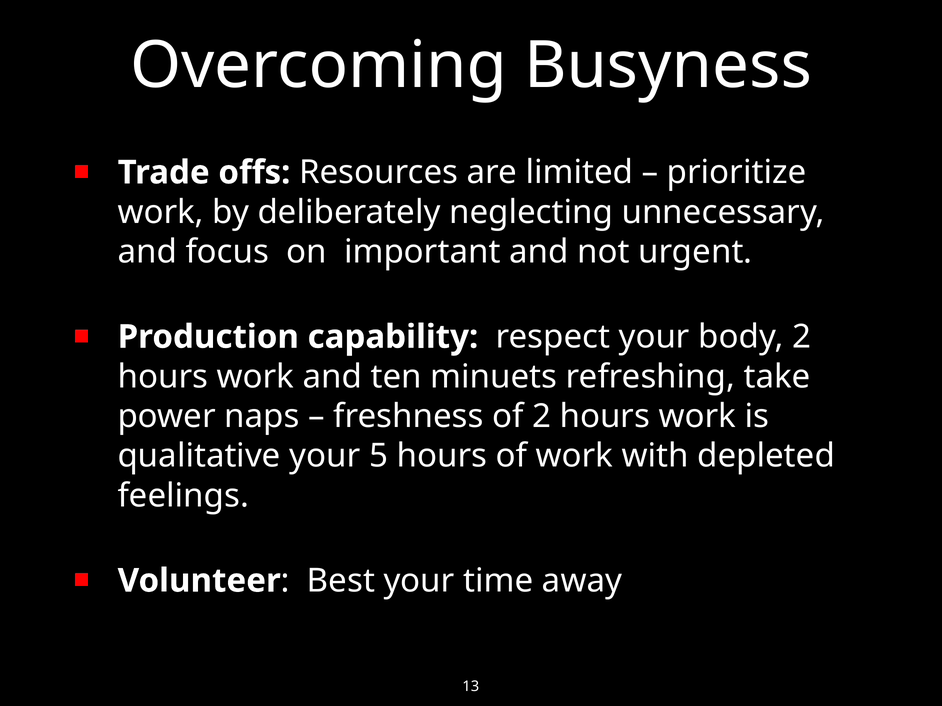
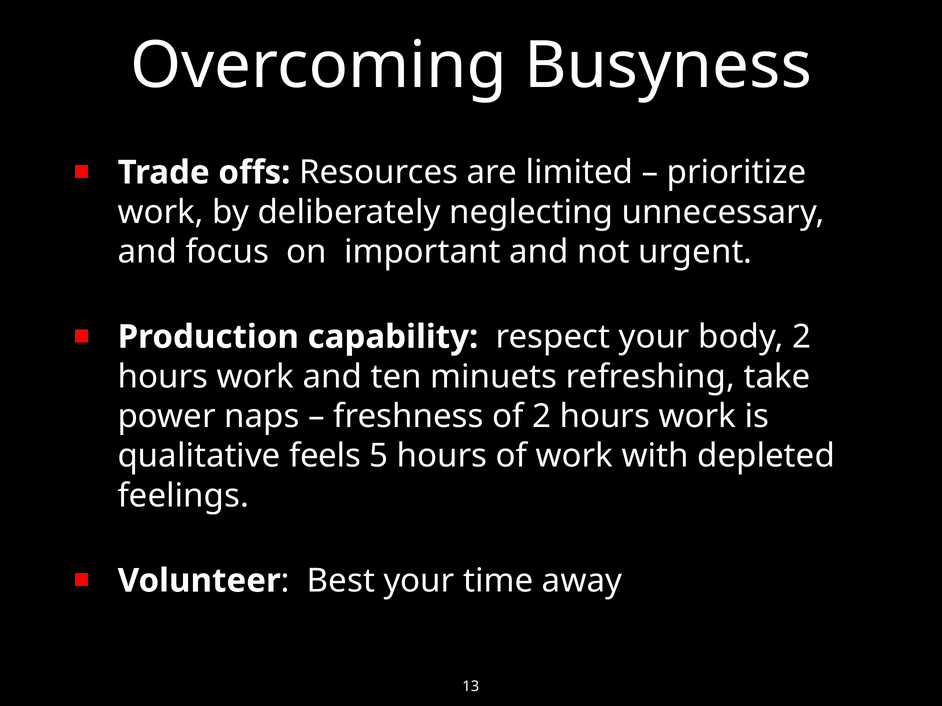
qualitative your: your -> feels (325, 456)
